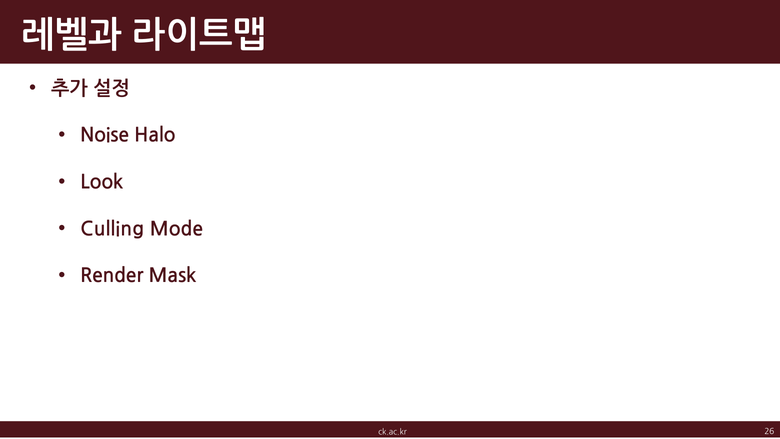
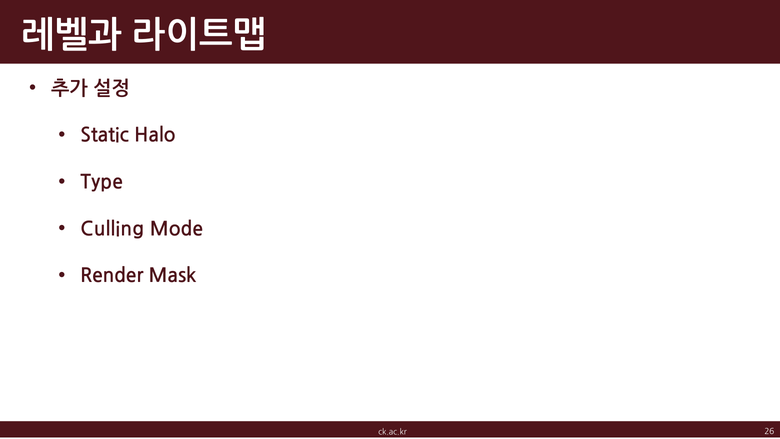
Noise: Noise -> Static (105, 135)
Look: Look -> Type (102, 182)
